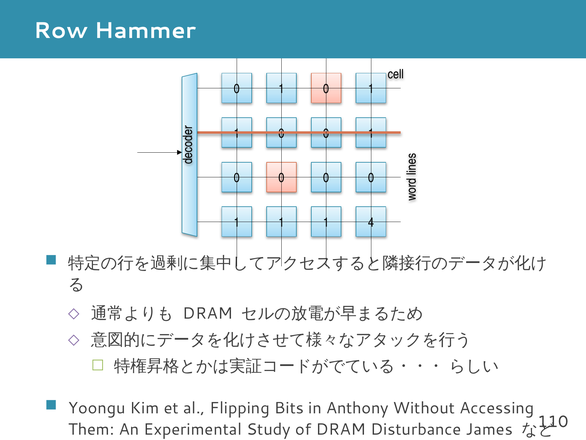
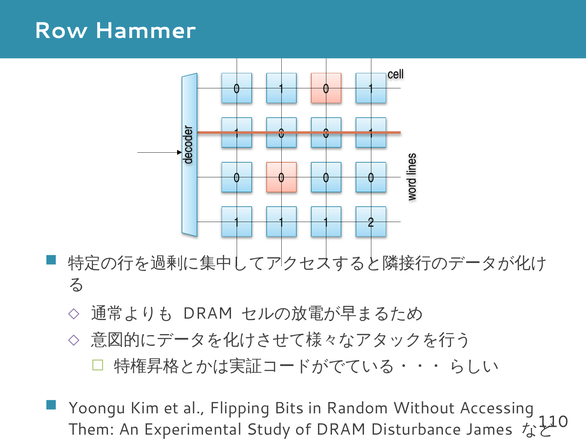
4: 4 -> 2 (371, 222)
Anthony: Anthony -> Random (357, 408)
